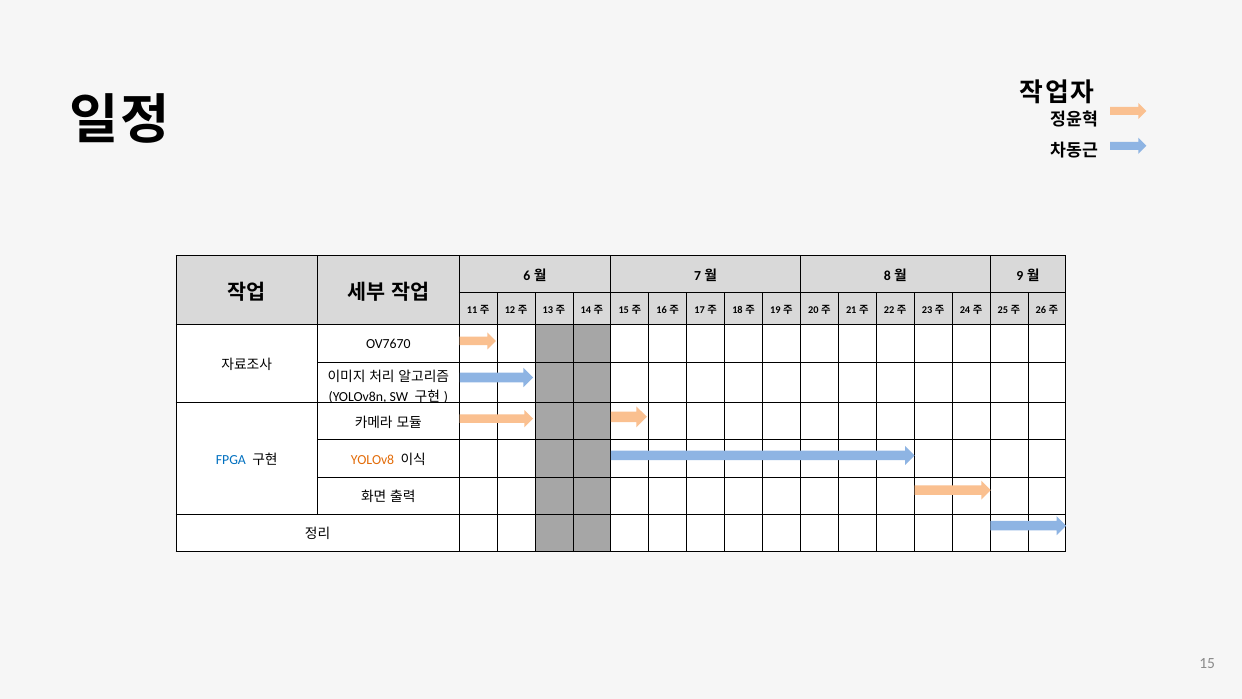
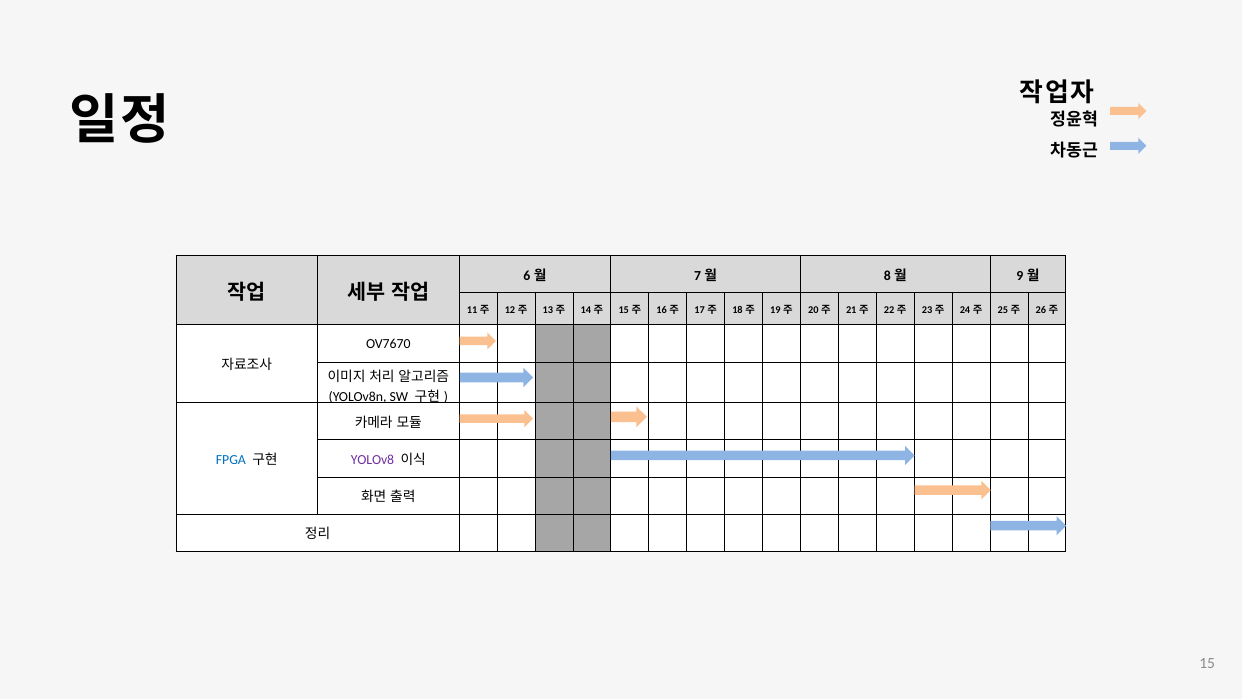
YOLOv8 colour: orange -> purple (372, 460)
